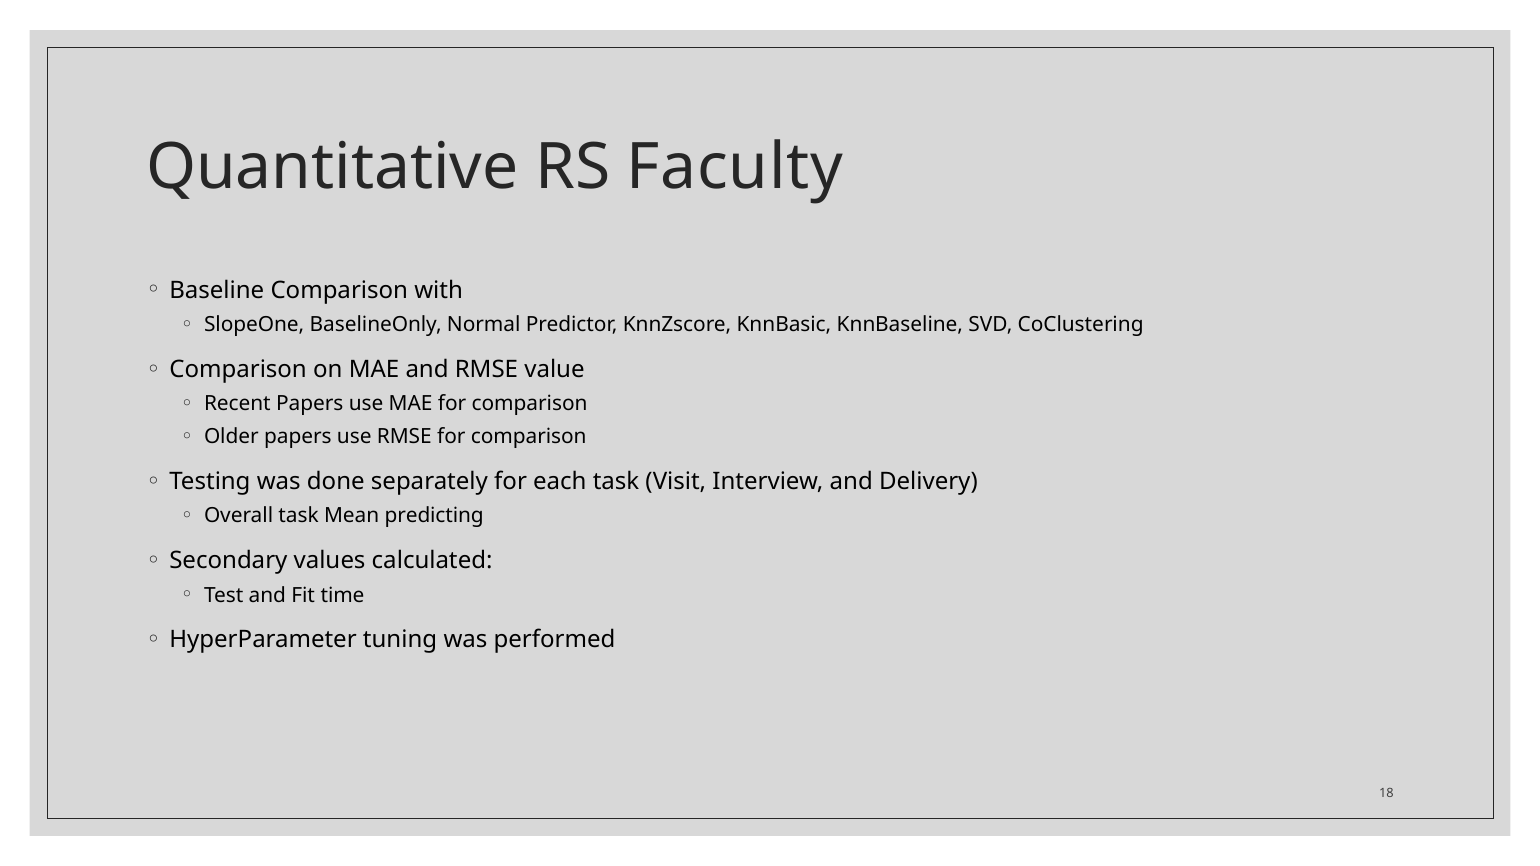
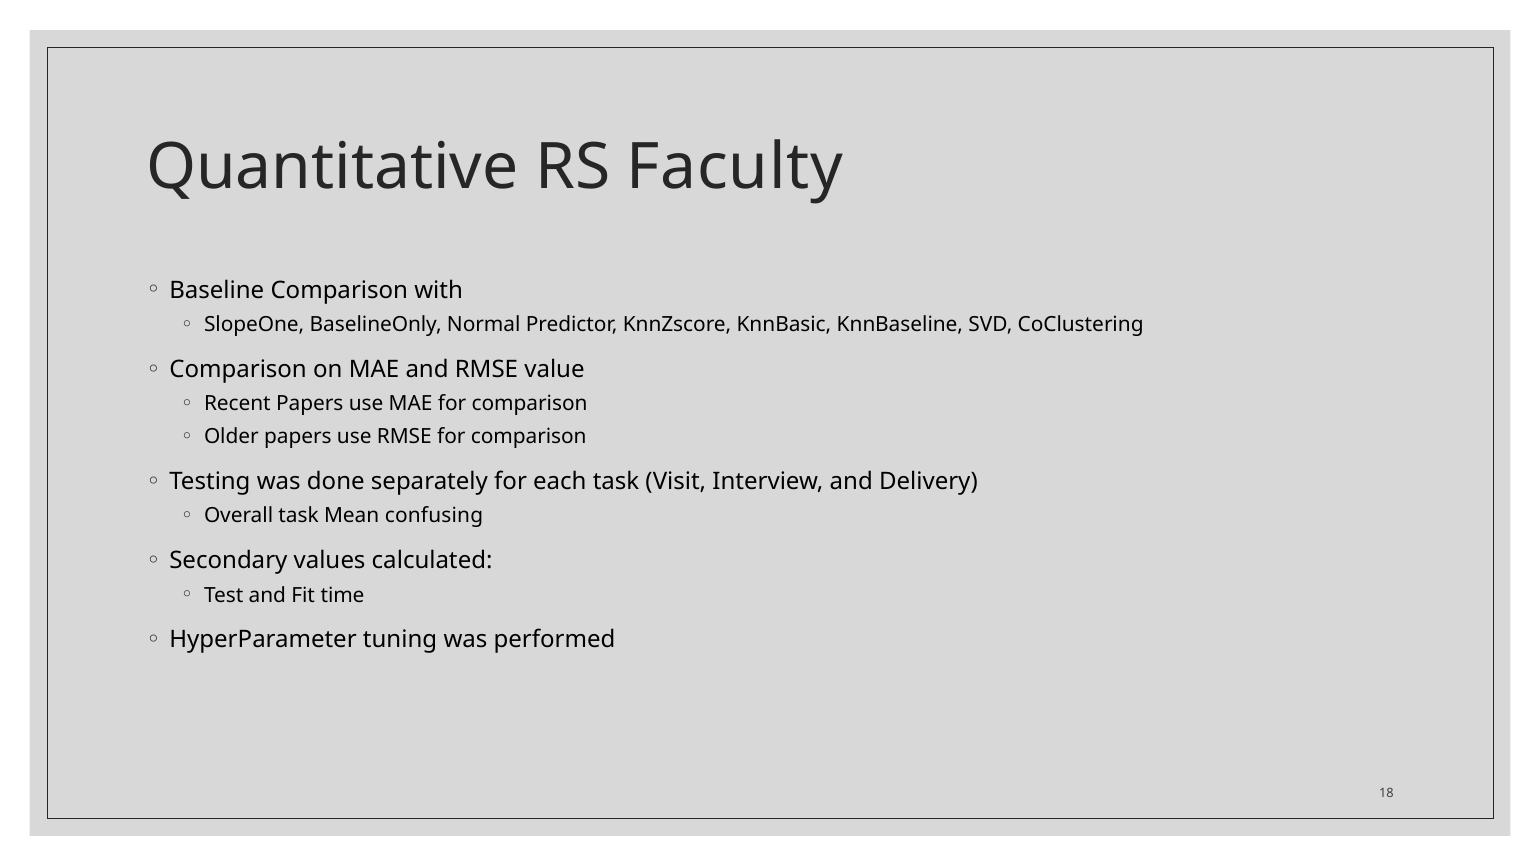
predicting: predicting -> confusing (434, 516)
